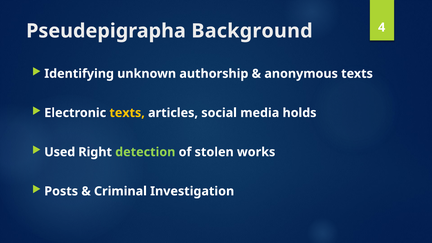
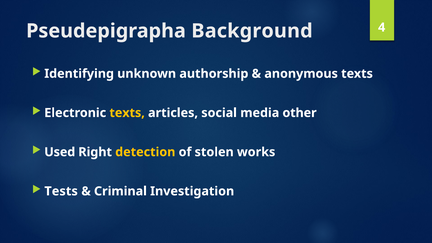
holds: holds -> other (300, 113)
detection colour: light green -> yellow (145, 152)
Posts: Posts -> Tests (61, 191)
